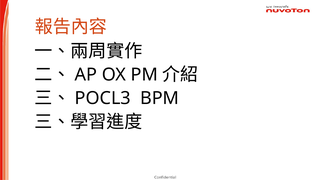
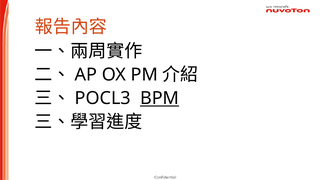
BPM underline: none -> present (160, 98)
